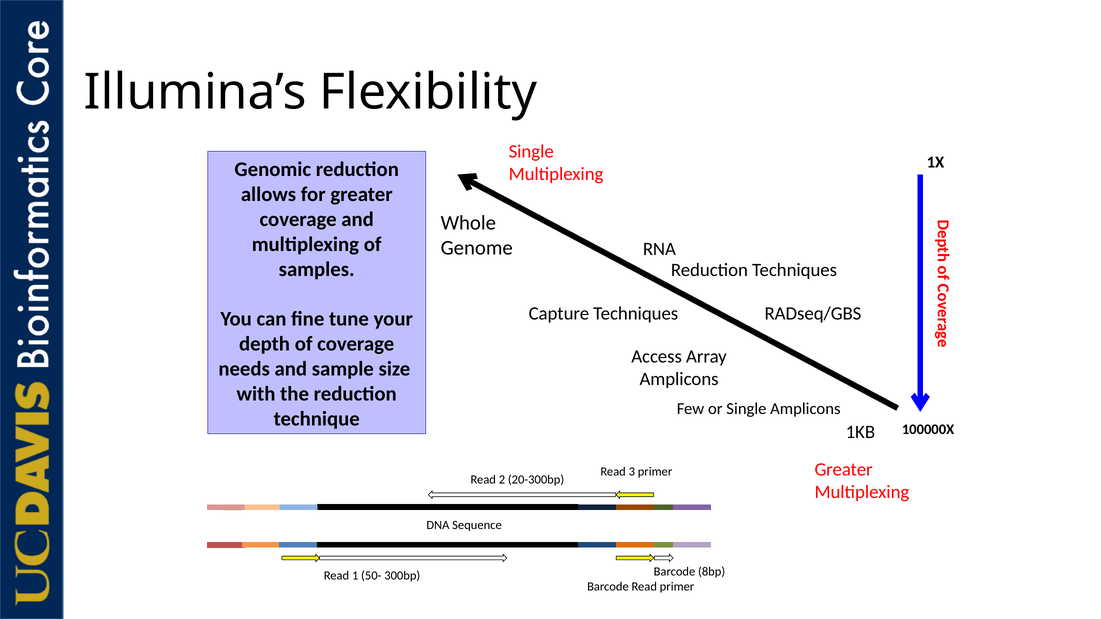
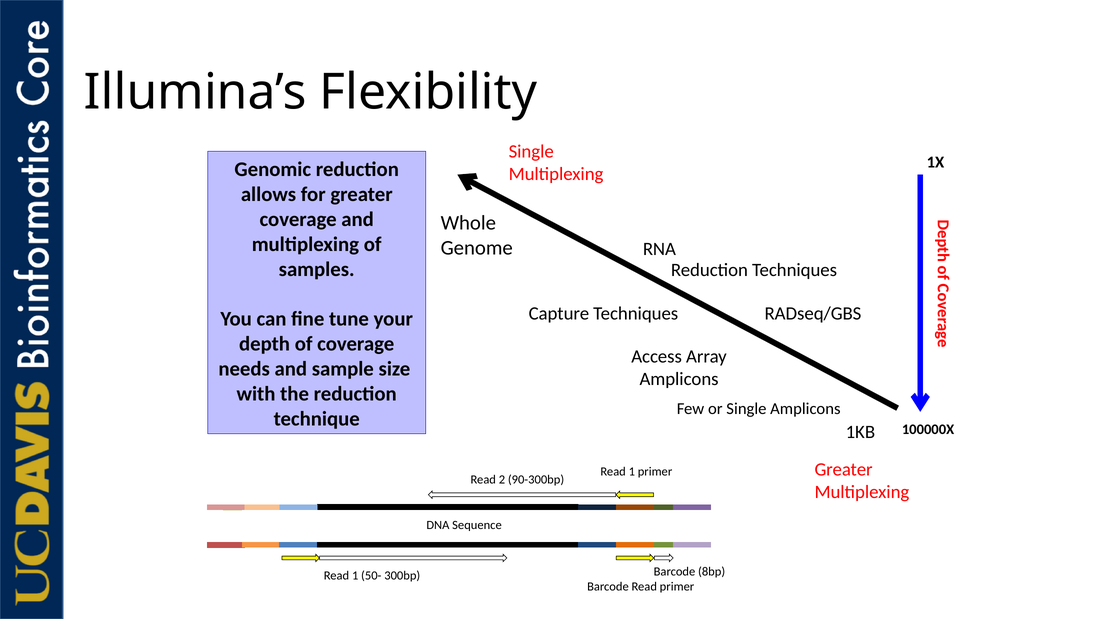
3: 3 -> 1 (632, 472)
20-300bp: 20-300bp -> 90-300bp (536, 480)
